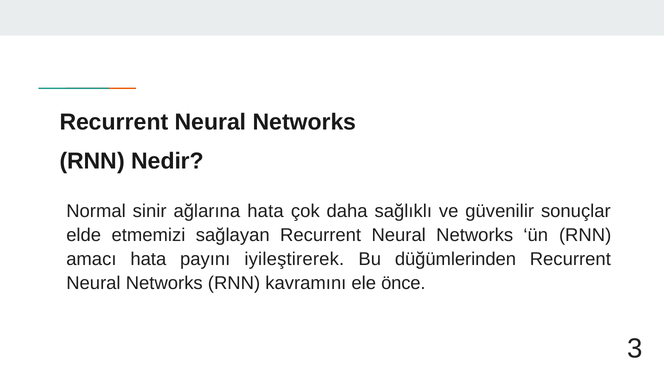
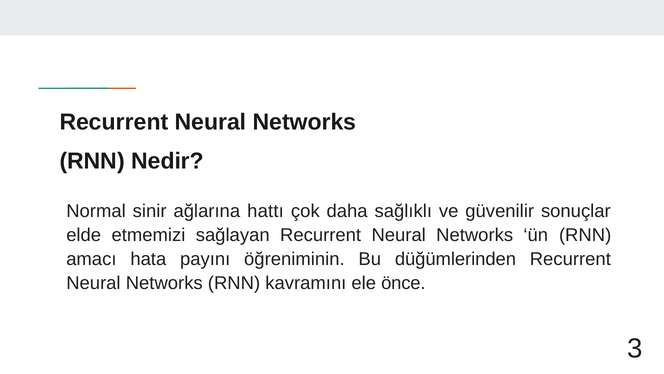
ağlarına hata: hata -> hattı (266, 211)
iyileştirerek: iyileştirerek -> öğreniminin (294, 259)
